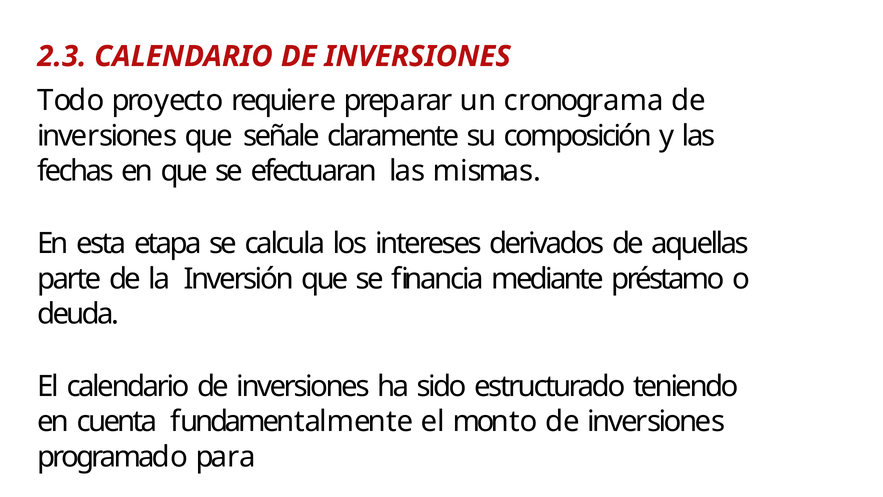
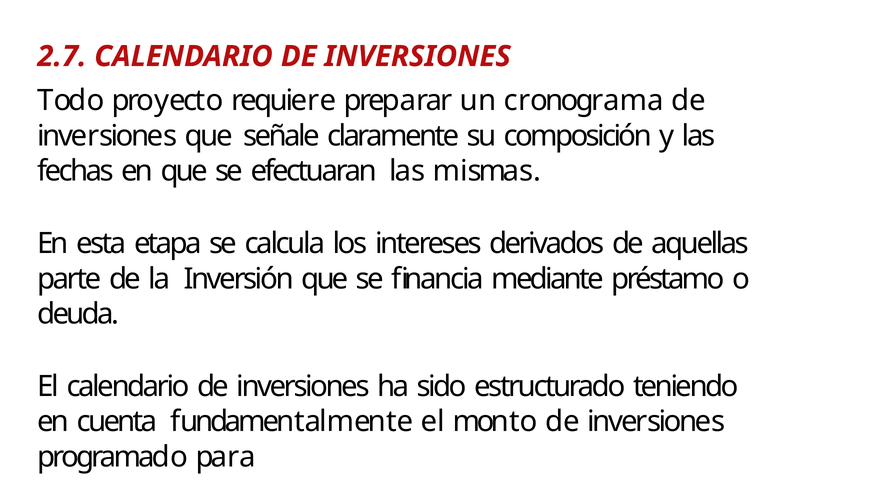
2.3: 2.3 -> 2.7 (62, 56)
